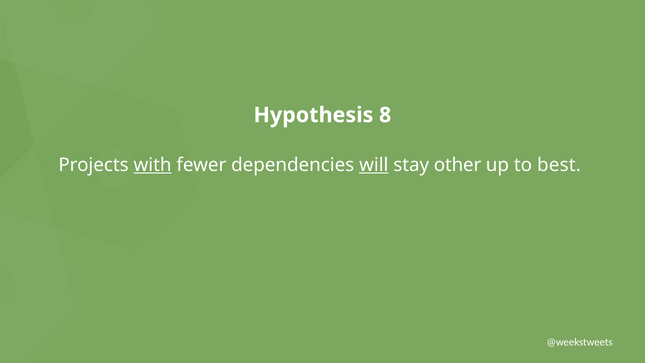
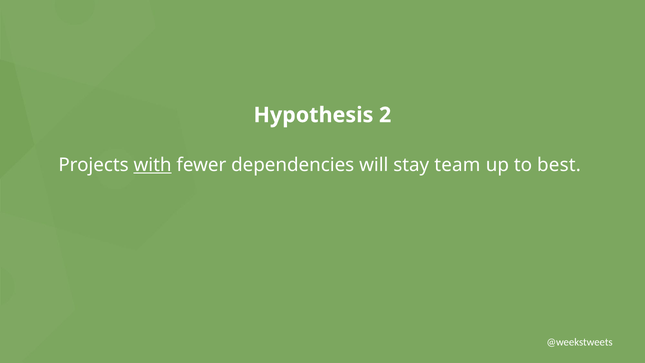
8: 8 -> 2 (385, 115)
will underline: present -> none (374, 165)
other: other -> team (457, 165)
